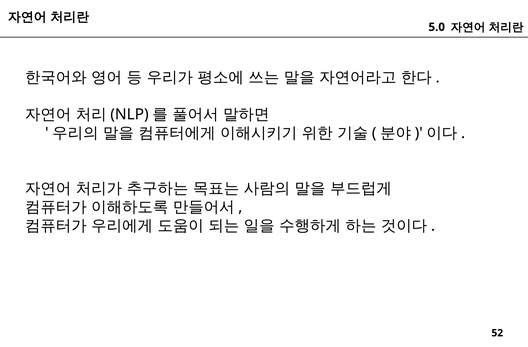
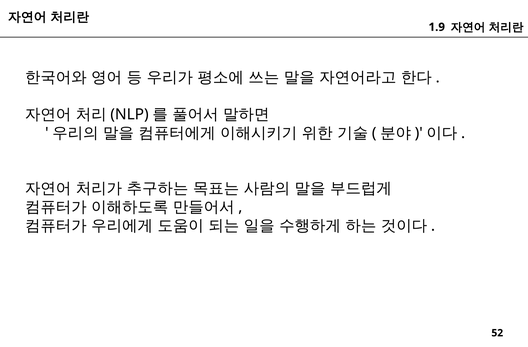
5.0: 5.0 -> 1.9 (437, 27)
